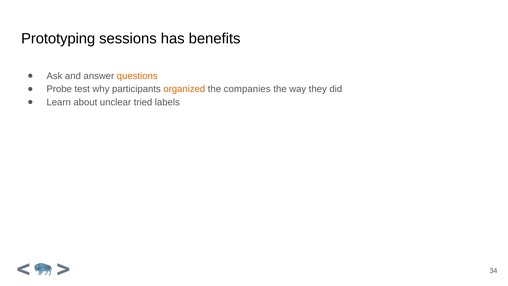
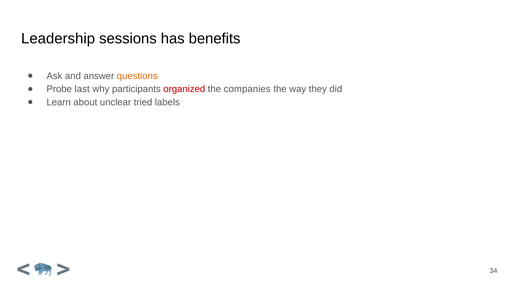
Prototyping: Prototyping -> Leadership (58, 38)
test: test -> last (82, 89)
organized colour: orange -> red (184, 89)
